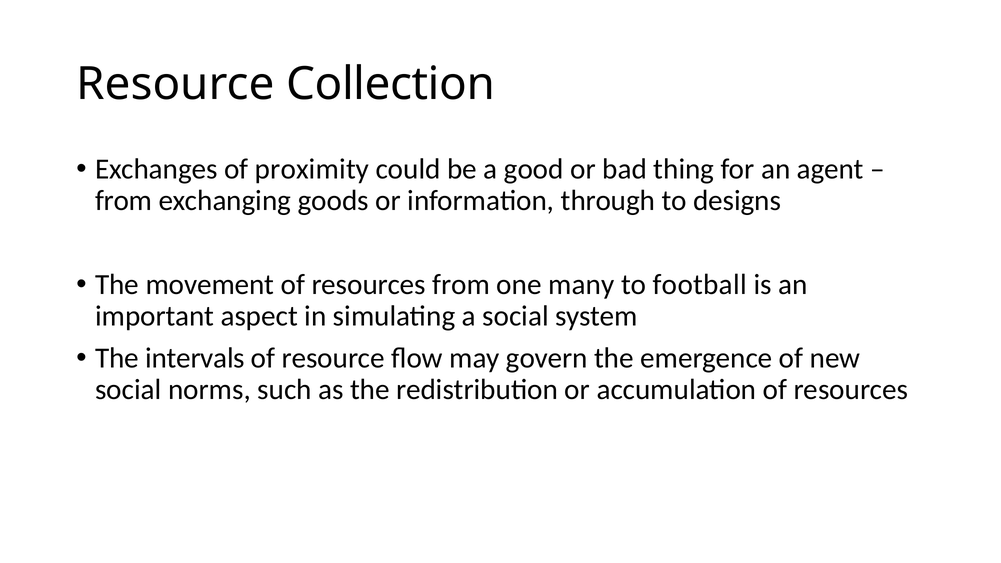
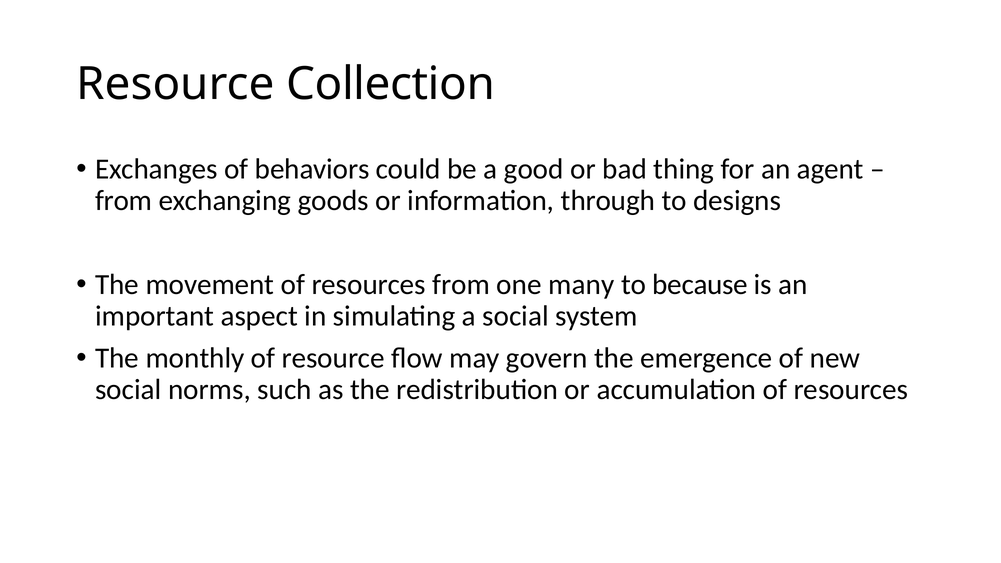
proximity: proximity -> behaviors (312, 169)
football: football -> because (700, 285)
intervals: intervals -> monthly (195, 358)
